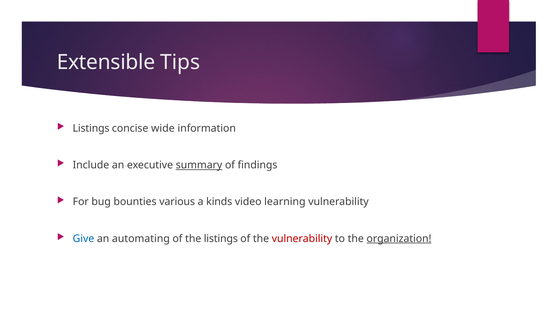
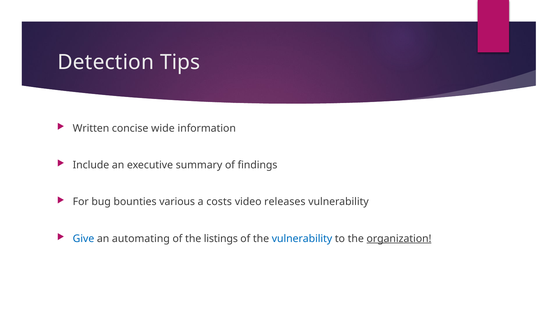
Extensible: Extensible -> Detection (106, 62)
Listings: Listings -> Written (91, 128)
summary underline: present -> none (199, 165)
kinds: kinds -> costs (219, 202)
learning: learning -> releases (285, 202)
vulnerability colour: red -> blue (302, 238)
